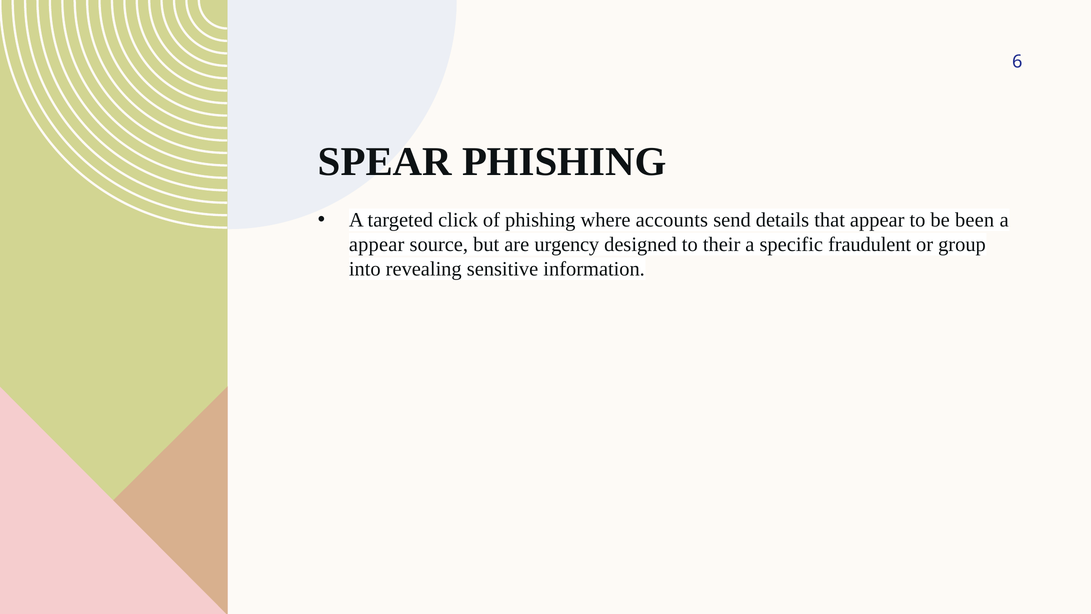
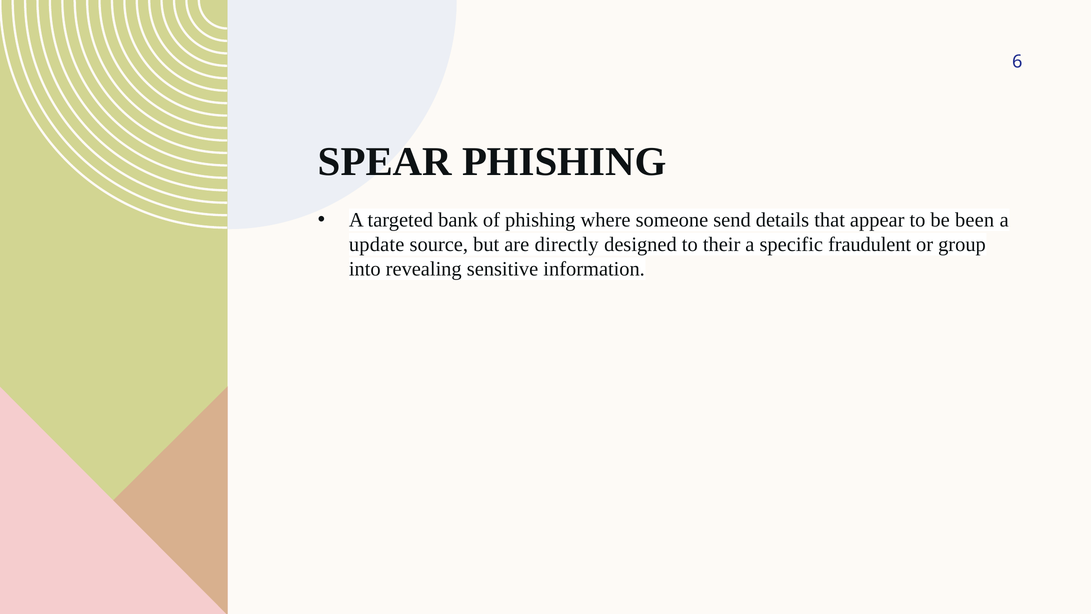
click: click -> bank (458, 220)
accounts: accounts -> someone (672, 220)
appear: appear -> update (377, 244)
urgency: urgency -> directly (567, 244)
